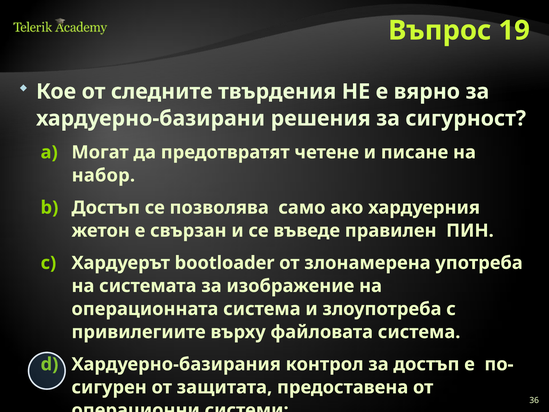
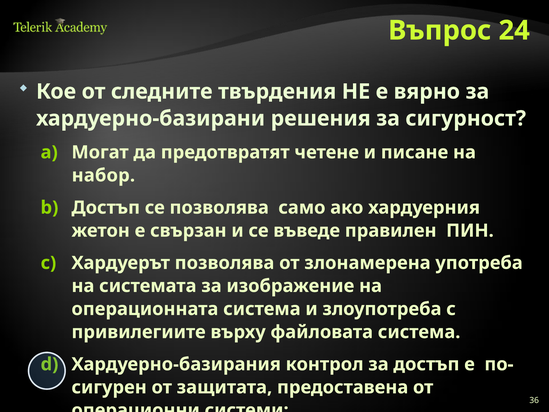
19: 19 -> 24 (514, 30)
Хардуерът bootloader: bootloader -> позволява (225, 263)
